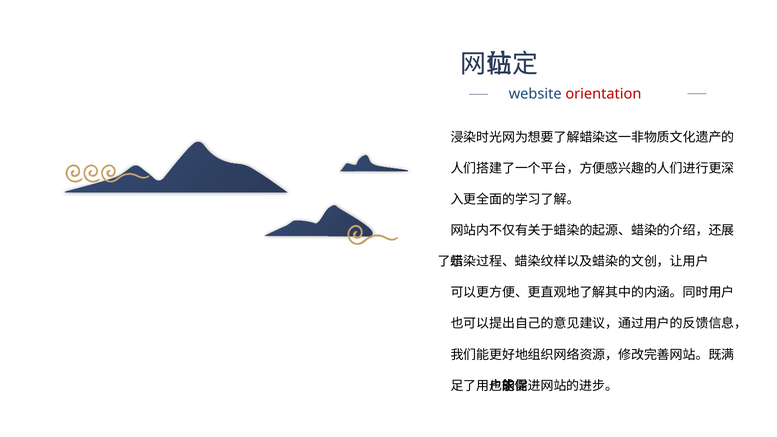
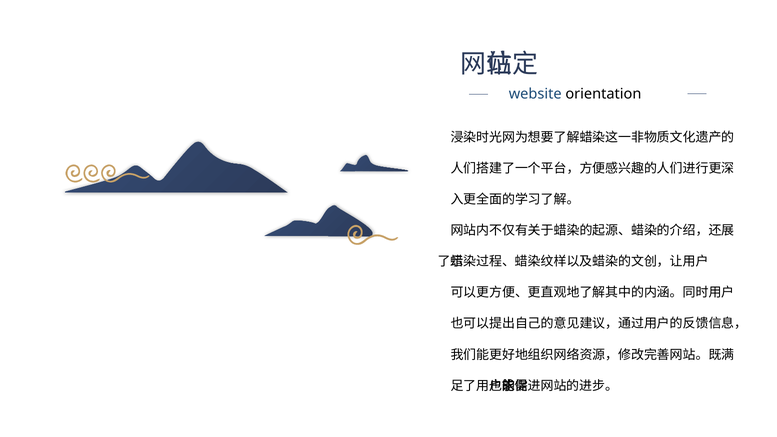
orientation colour: red -> black (603, 94)
